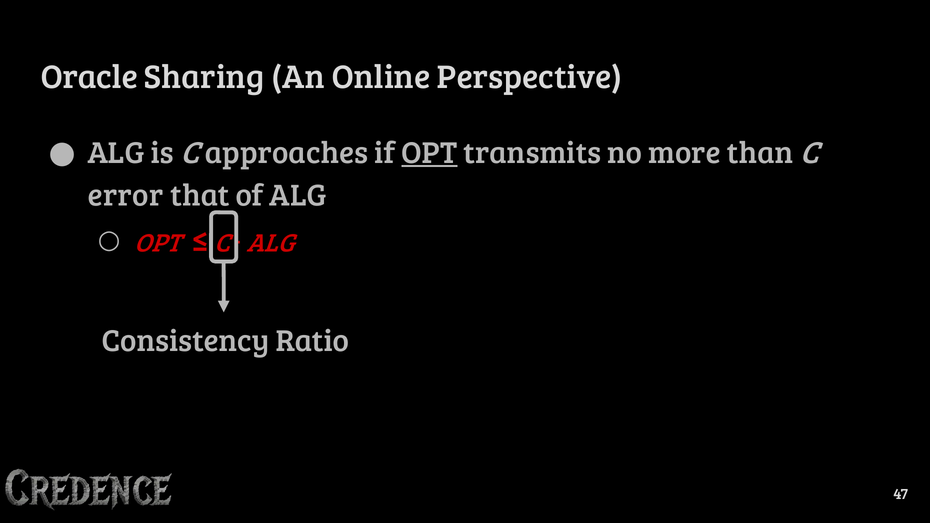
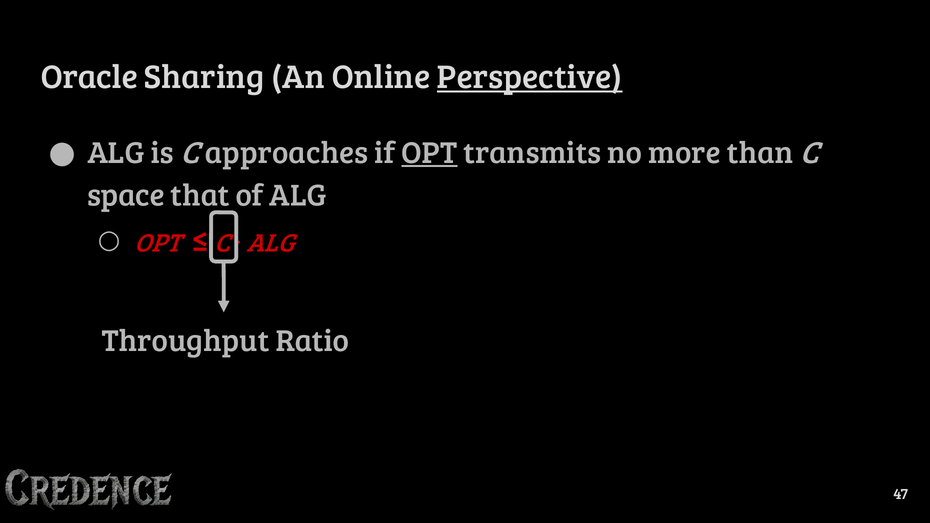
Perspective underline: none -> present (530, 77)
error: error -> space (126, 196)
Consistency: Consistency -> Throughput (186, 341)
